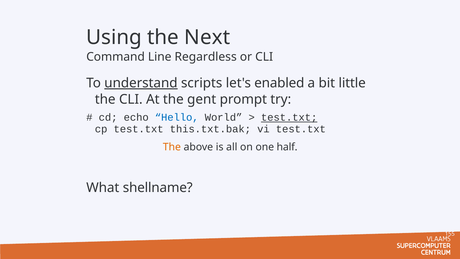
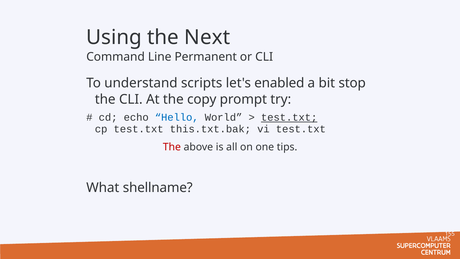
Regardless: Regardless -> Permanent (206, 57)
understand underline: present -> none (141, 83)
little: little -> stop (352, 83)
gent: gent -> copy (202, 99)
The colour: orange -> red (172, 147)
half: half -> tips (287, 147)
